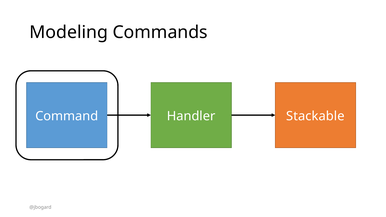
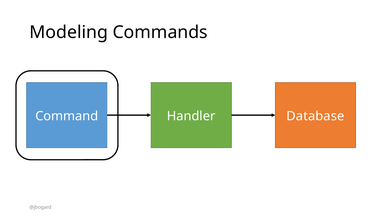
Stackable: Stackable -> Database (315, 116)
